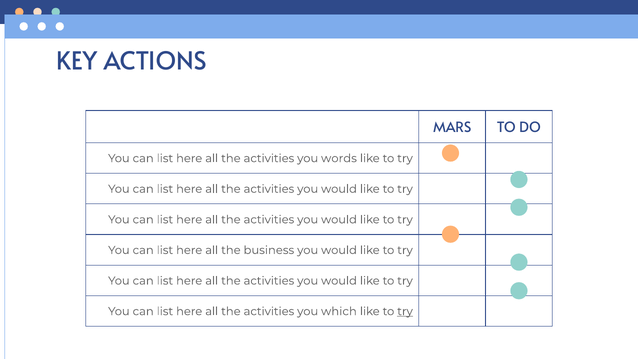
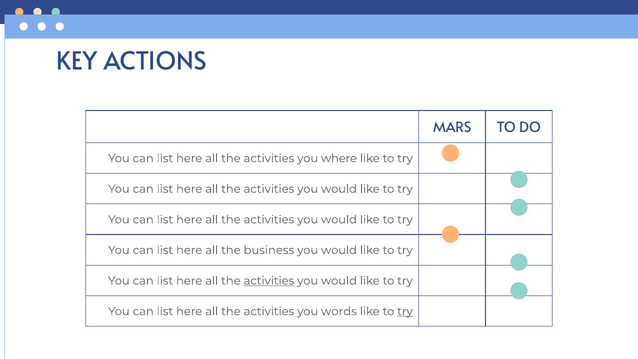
words: words -> where (339, 158)
activities underline: none -> present (269, 281)
which: which -> words (339, 311)
